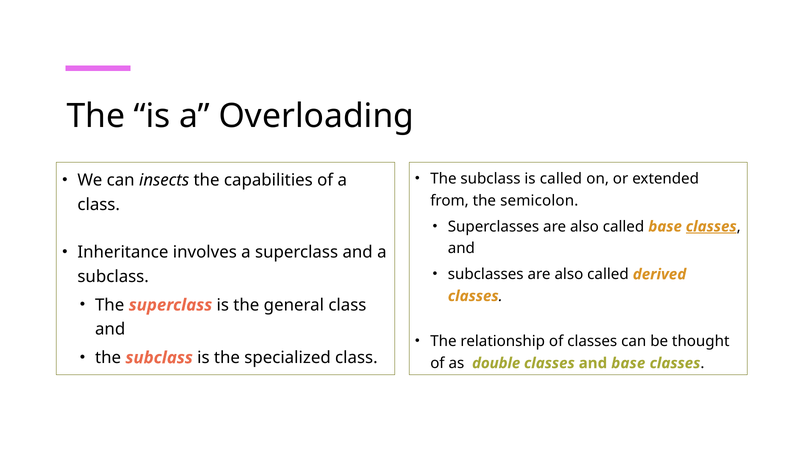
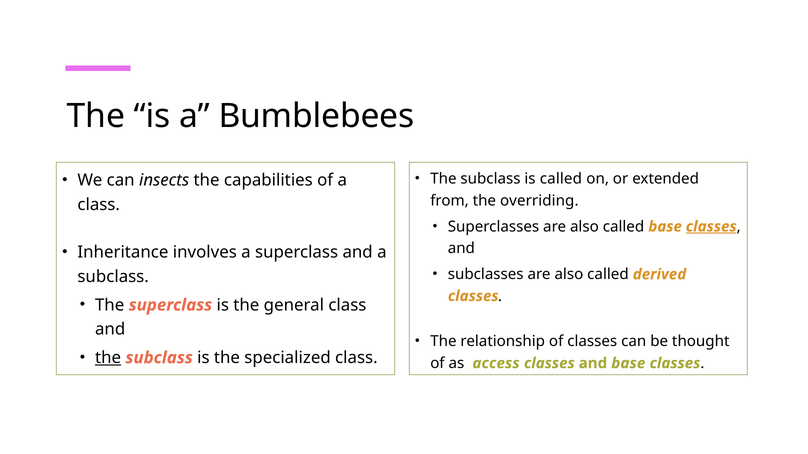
Overloading: Overloading -> Bumblebees (317, 116)
semicolon: semicolon -> overriding (539, 201)
the underline: none -> present (108, 358)
double: double -> access (496, 364)
